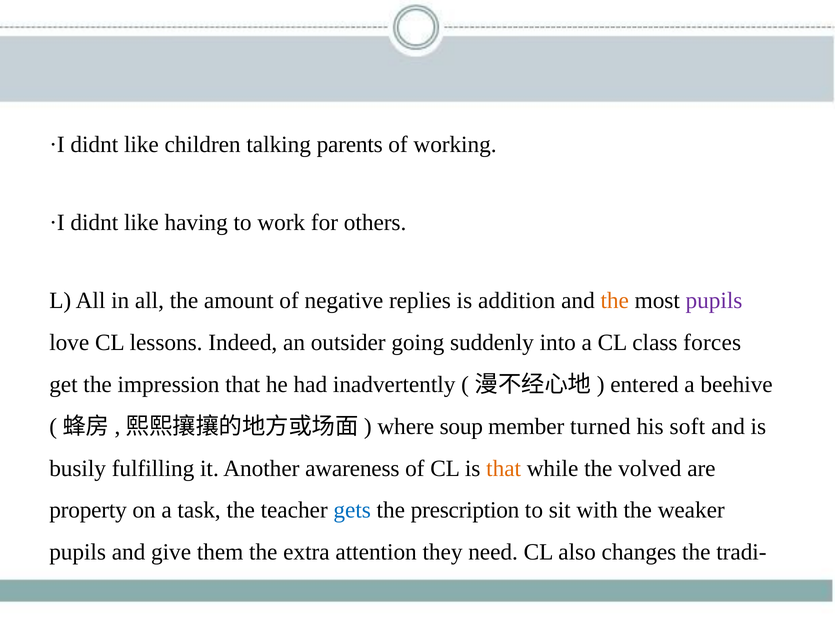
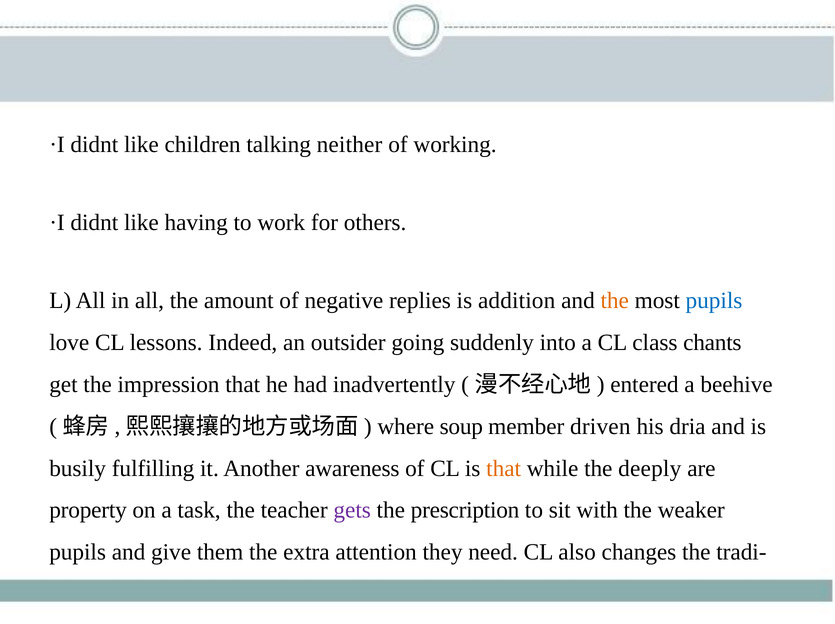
parents: parents -> neither (350, 145)
pupils colour: purple -> blue (714, 301)
forces: forces -> chants (712, 343)
turned: turned -> driven (600, 427)
soft: soft -> dria (688, 427)
volved: volved -> deeply (650, 469)
gets colour: blue -> purple (352, 511)
